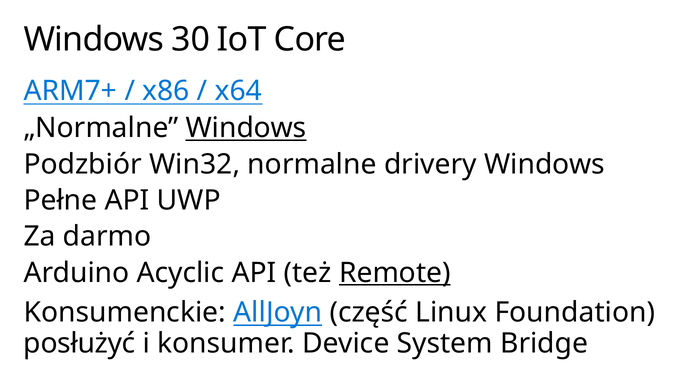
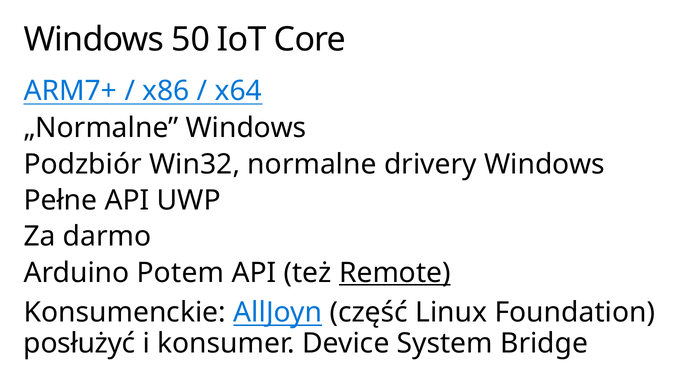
30: 30 -> 50 (191, 40)
Windows underline: present -> none (246, 128)
Acyclic: Acyclic -> Potem (180, 273)
